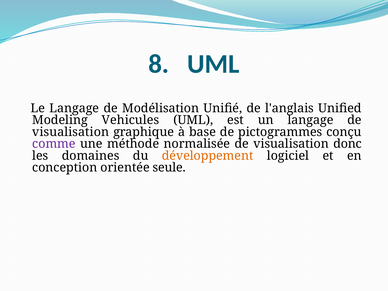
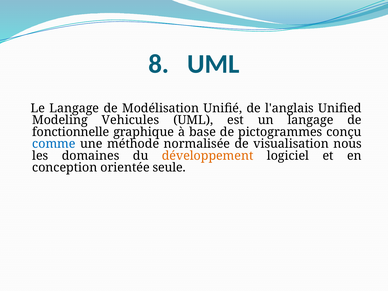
visualisation: visualisation -> fonctionnelle (71, 132)
comme colour: purple -> blue (54, 144)
donc: donc -> nous (348, 144)
